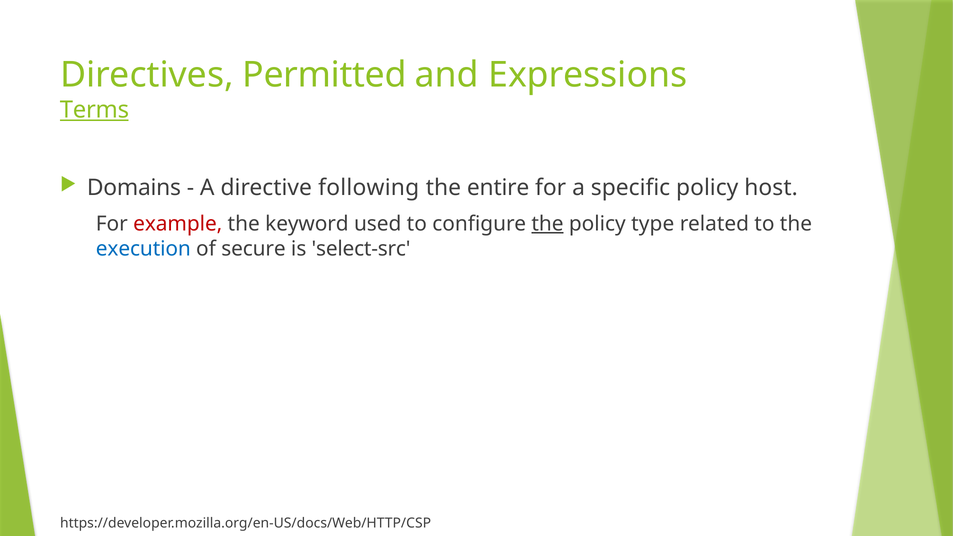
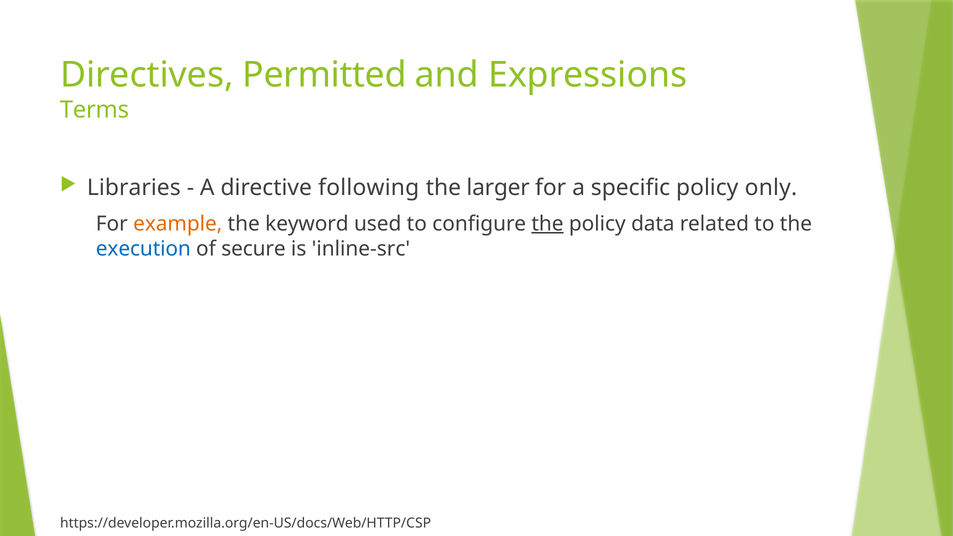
Terms underline: present -> none (94, 110)
Domains: Domains -> Libraries (134, 188)
entire: entire -> larger (498, 188)
host: host -> only (771, 188)
example colour: red -> orange (178, 224)
type: type -> data (653, 224)
select-src: select-src -> inline-src (361, 249)
